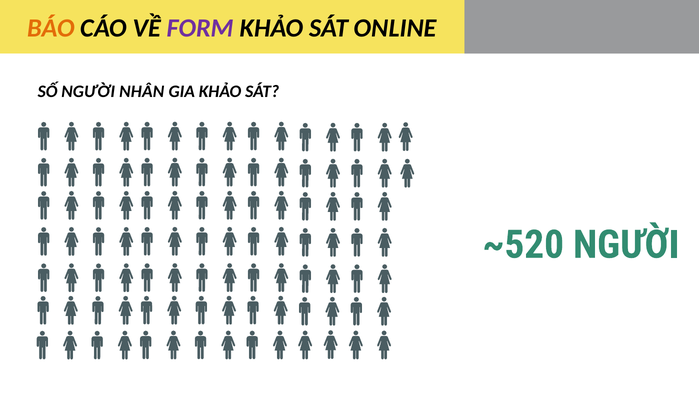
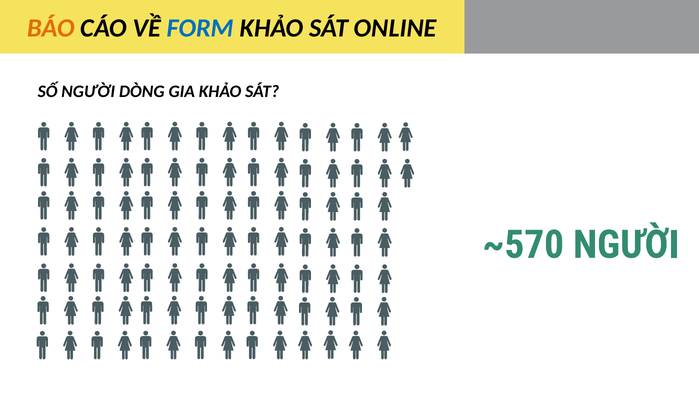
FORM colour: purple -> blue (200, 28)
NHÂN: NHÂN -> DÒNG (142, 92)
~520: ~520 -> ~570 (523, 245)
